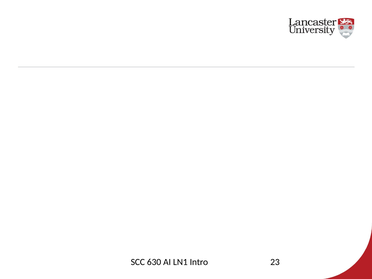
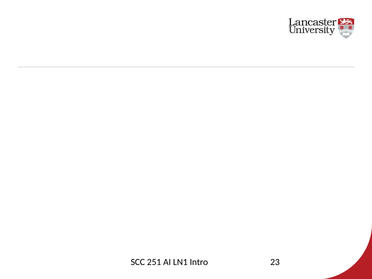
630: 630 -> 251 (154, 262)
